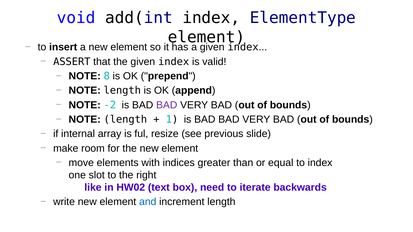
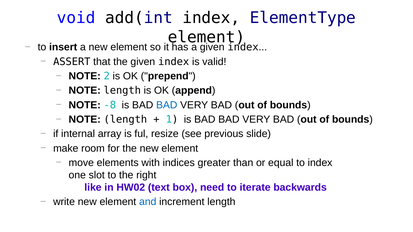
8: 8 -> 2 (107, 76)
-2: -2 -> -8 (110, 105)
BAD colour: purple -> blue (167, 105)
